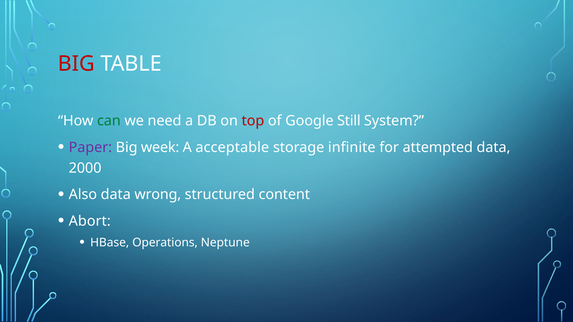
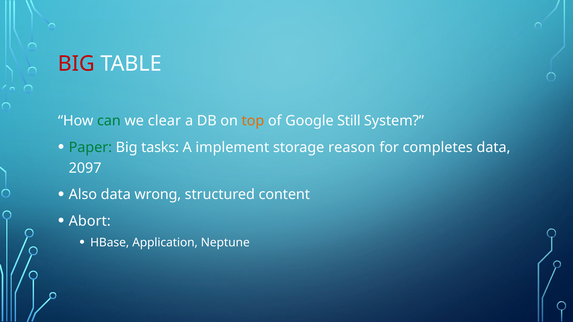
need: need -> clear (164, 121)
top colour: red -> orange (253, 121)
Paper colour: purple -> green (90, 148)
week: week -> tasks (160, 148)
acceptable: acceptable -> implement (232, 148)
infinite: infinite -> reason (352, 148)
attempted: attempted -> completes (438, 148)
2000: 2000 -> 2097 (85, 168)
Operations: Operations -> Application (165, 243)
